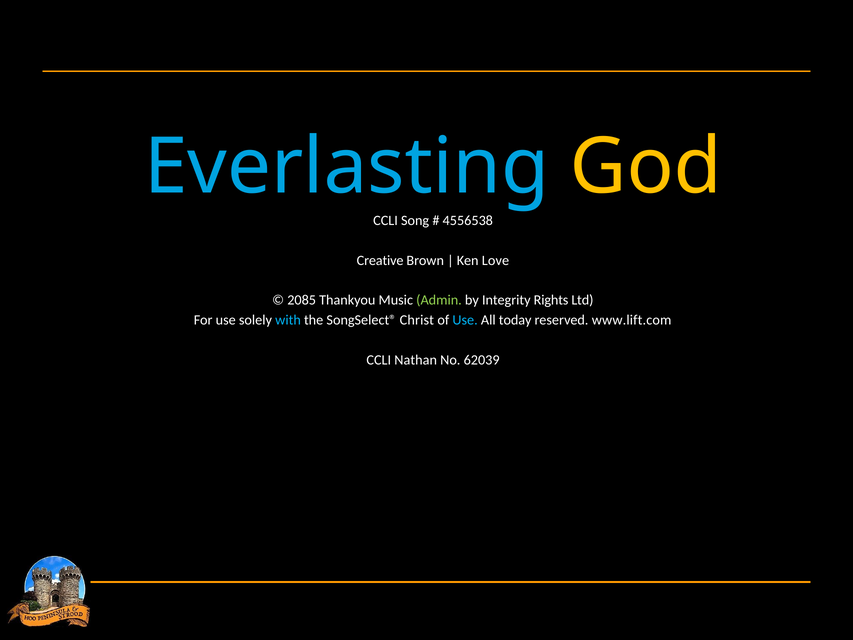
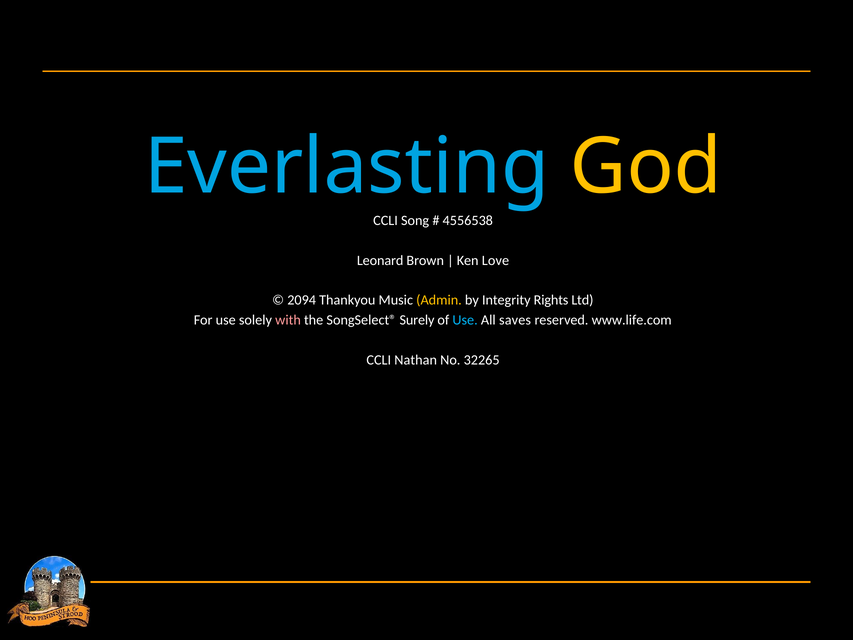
Creative: Creative -> Leonard (380, 260)
2085: 2085 -> 2094 (302, 300)
Admin colour: light green -> yellow (439, 300)
with colour: light blue -> pink (288, 320)
Christ: Christ -> Surely (417, 320)
today: today -> saves (515, 320)
www.lift.com: www.lift.com -> www.life.com (632, 320)
62039: 62039 -> 32265 (482, 360)
